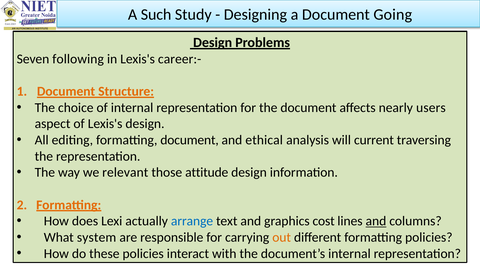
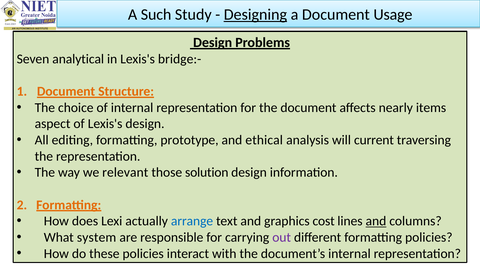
Designing underline: none -> present (255, 15)
Going: Going -> Usage (393, 15)
following: following -> analytical (78, 59)
career:-: career:- -> bridge:- (180, 59)
users: users -> items (431, 108)
formatting document: document -> prototype (189, 140)
attitude: attitude -> solution (207, 172)
out colour: orange -> purple (282, 237)
